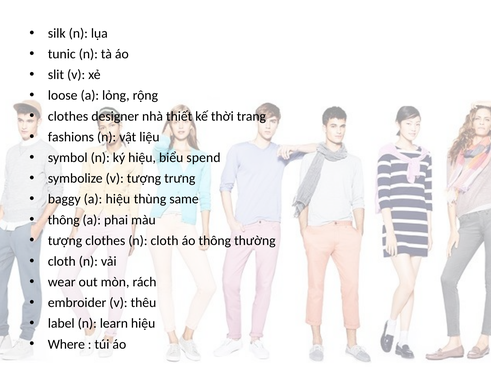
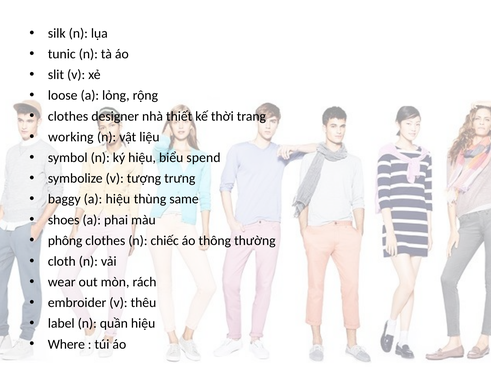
fashions: fashions -> working (71, 137)
thông: thông -> shoes (64, 220)
tượng: tượng -> phông (65, 241)
n cloth: cloth -> chiếc (165, 241)
learn: learn -> quần (114, 324)
